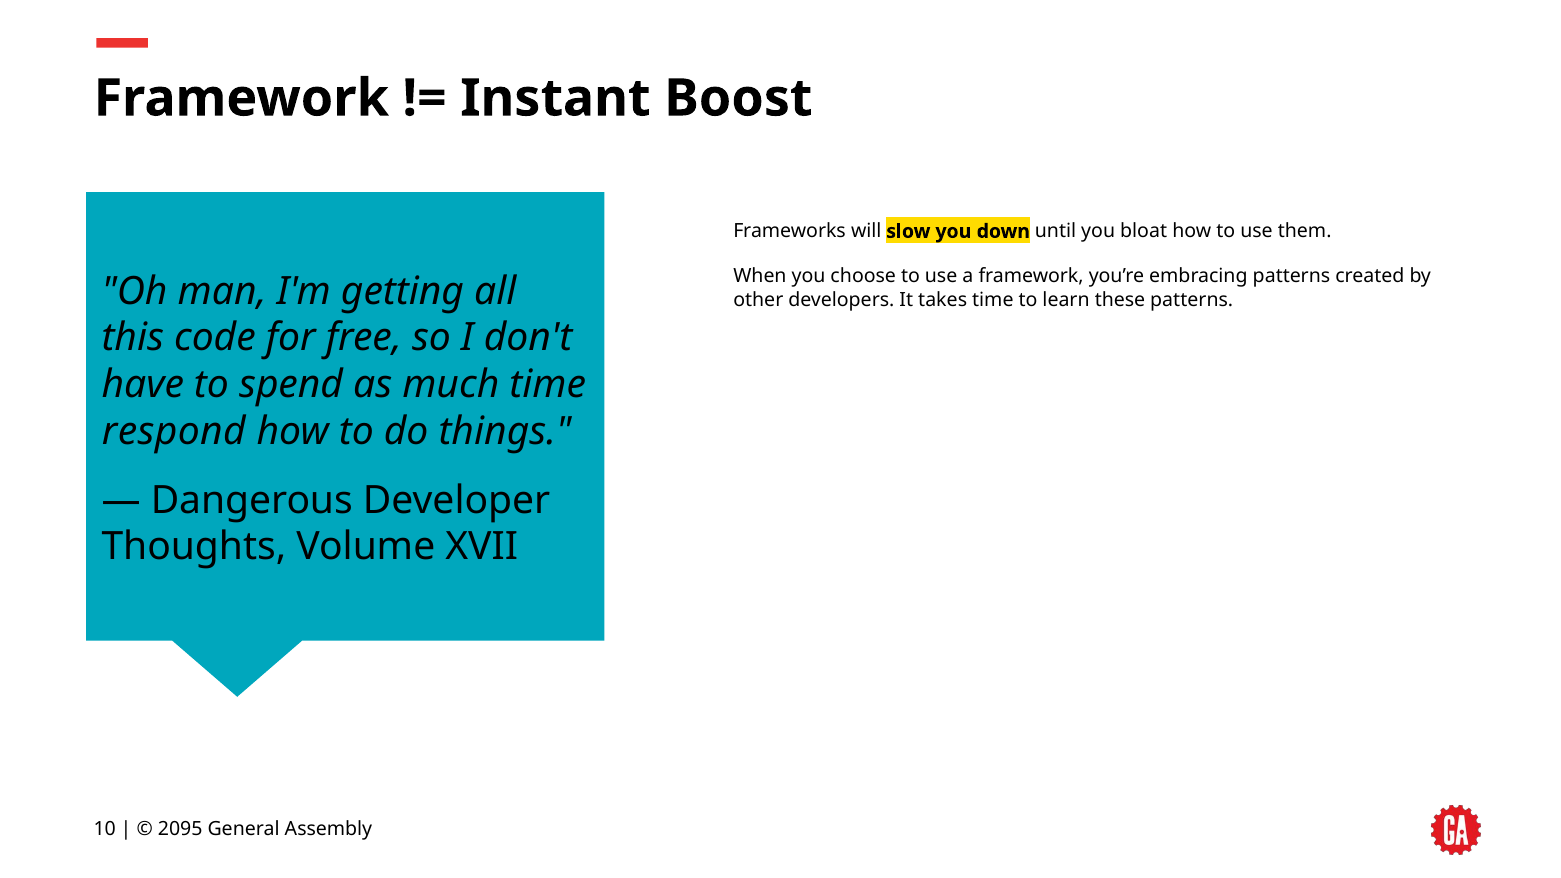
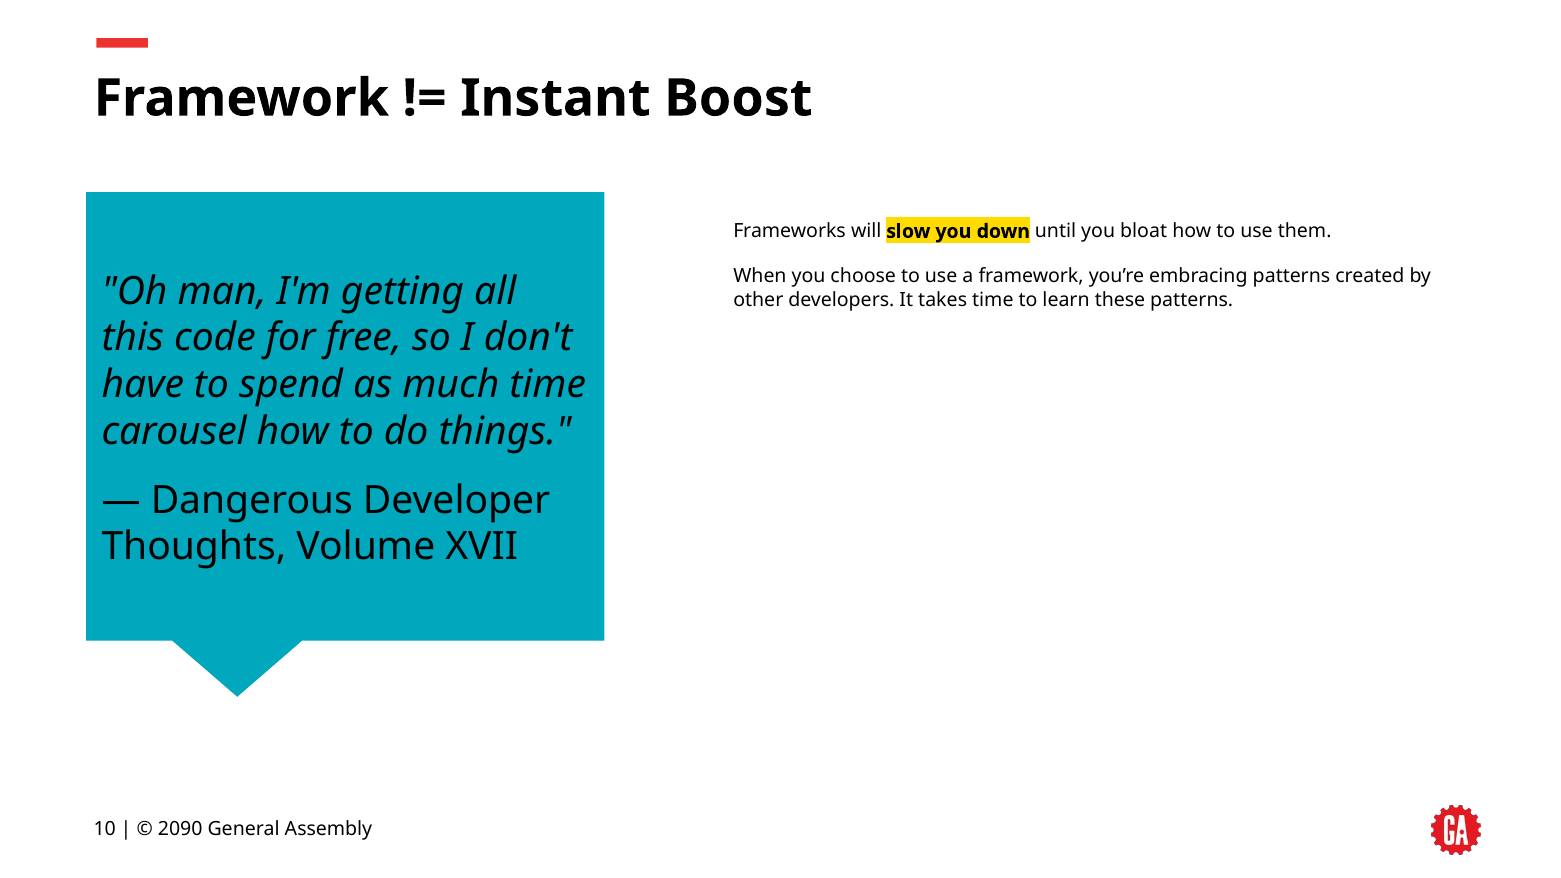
respond: respond -> carousel (174, 432)
2095: 2095 -> 2090 (180, 829)
